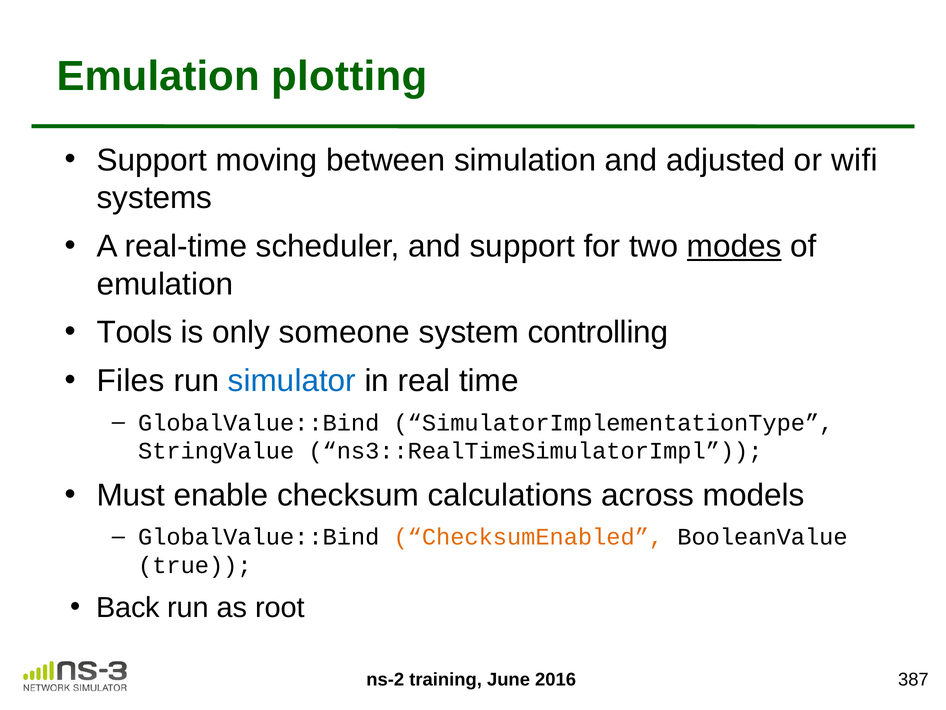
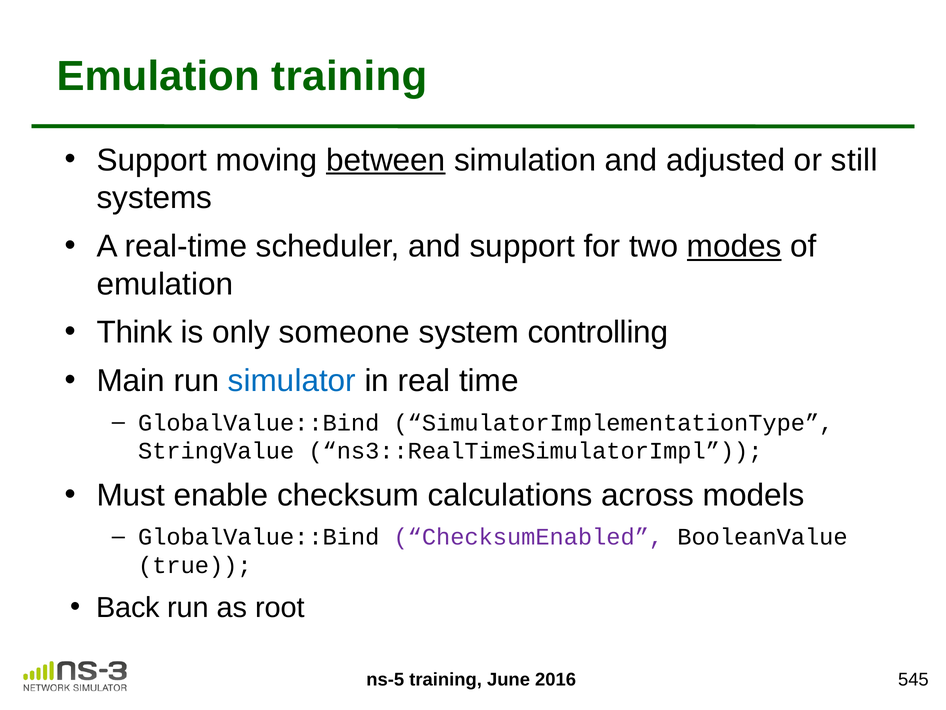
Emulation plotting: plotting -> training (349, 76)
between underline: none -> present (386, 160)
wifi: wifi -> still (854, 160)
Tools: Tools -> Think (135, 332)
Files: Files -> Main (131, 381)
ChecksumEnabled colour: orange -> purple (528, 537)
ns-2: ns-2 -> ns-5 (385, 679)
387: 387 -> 545 (913, 679)
